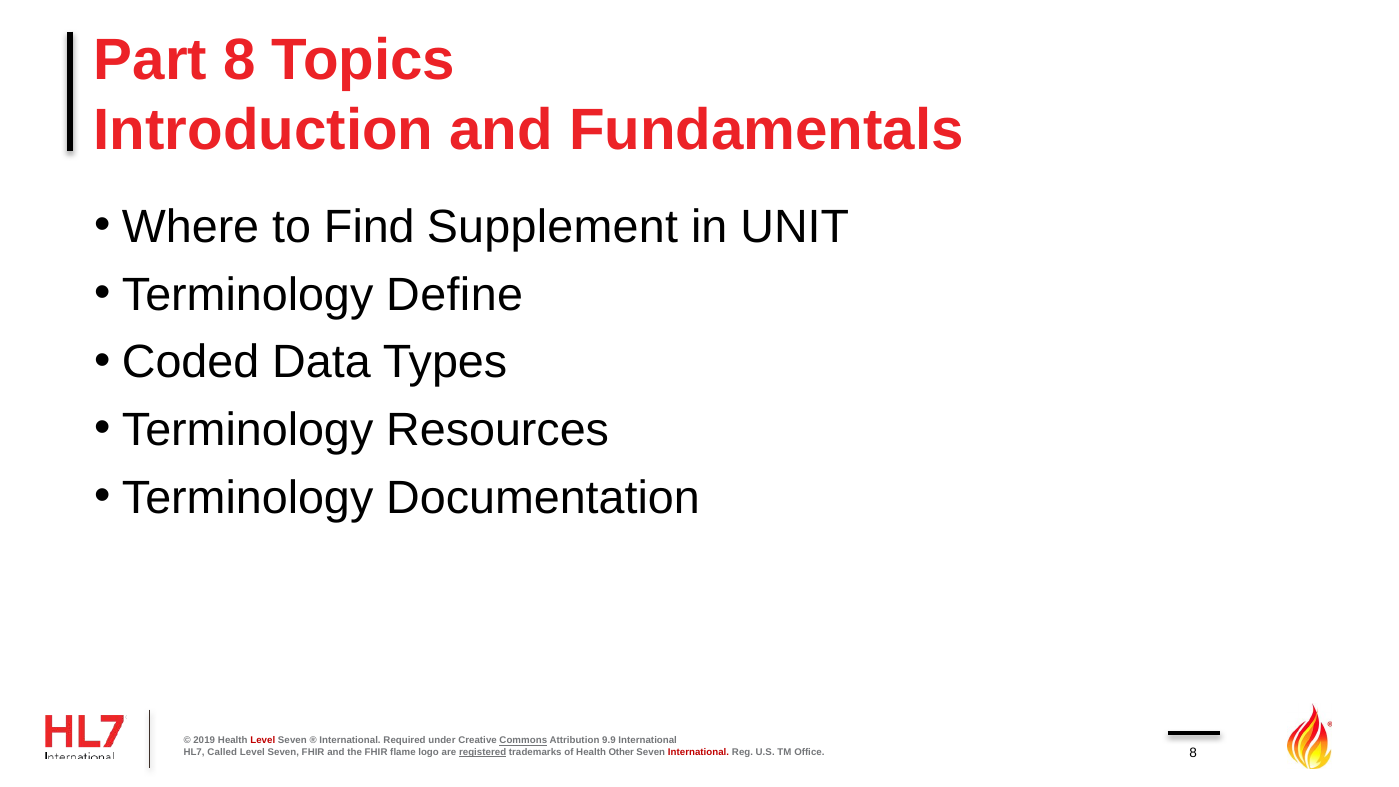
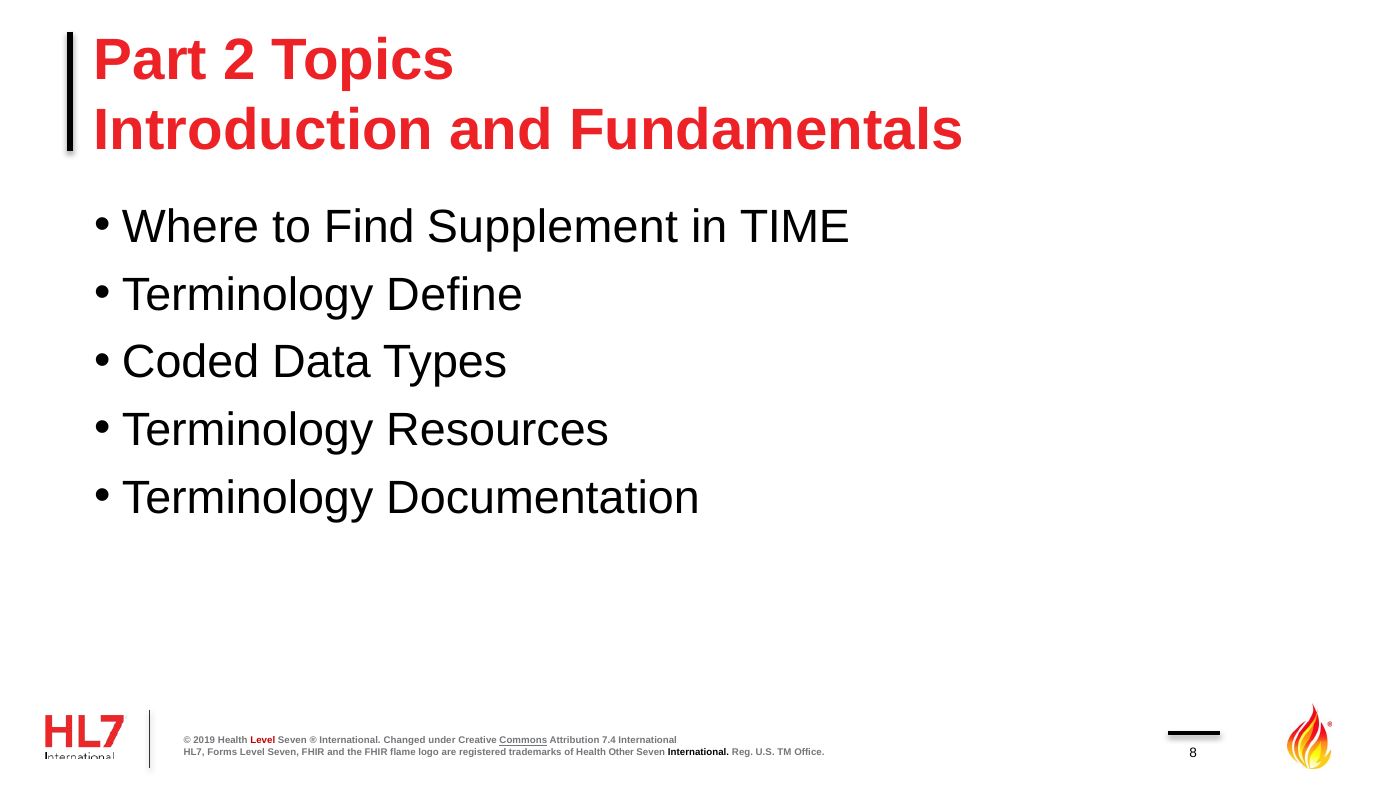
Part 8: 8 -> 2 (239, 60)
UNIT: UNIT -> TIME (795, 227)
Required: Required -> Changed (405, 741)
9.9: 9.9 -> 7.4 (609, 741)
Called: Called -> Forms (222, 752)
registered underline: present -> none (483, 752)
International colour: red -> black (699, 752)
